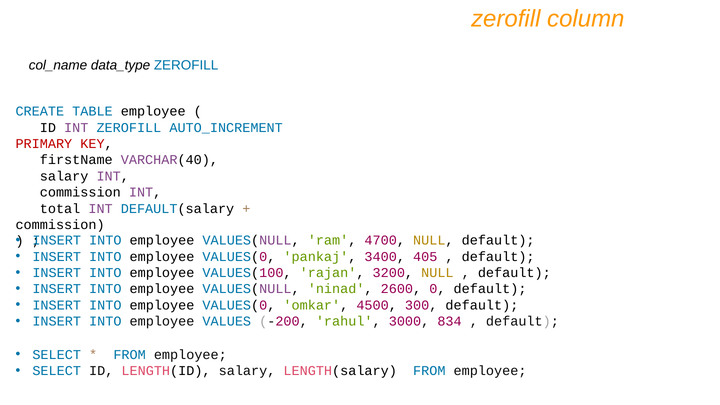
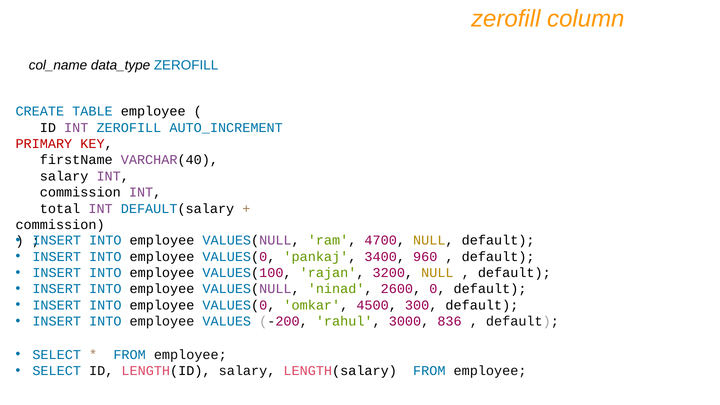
405: 405 -> 960 (425, 257)
834: 834 -> 836 (450, 321)
